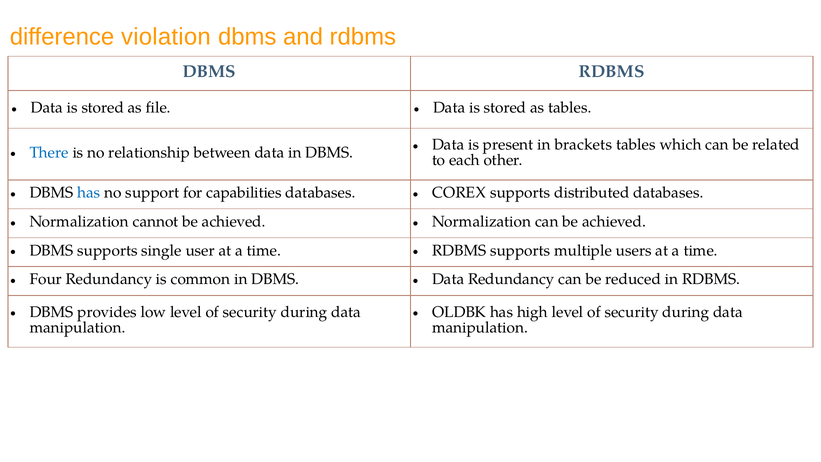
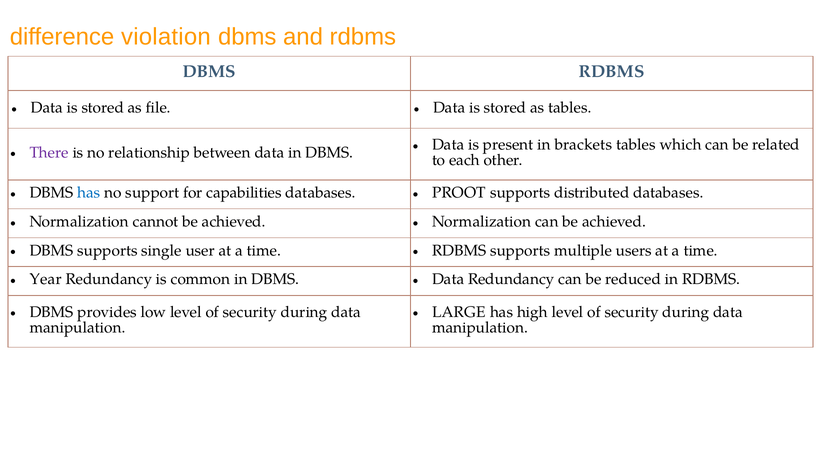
There colour: blue -> purple (49, 152)
COREX: COREX -> PROOT (459, 193)
Four: Four -> Year (46, 279)
OLDBK: OLDBK -> LARGE (459, 312)
